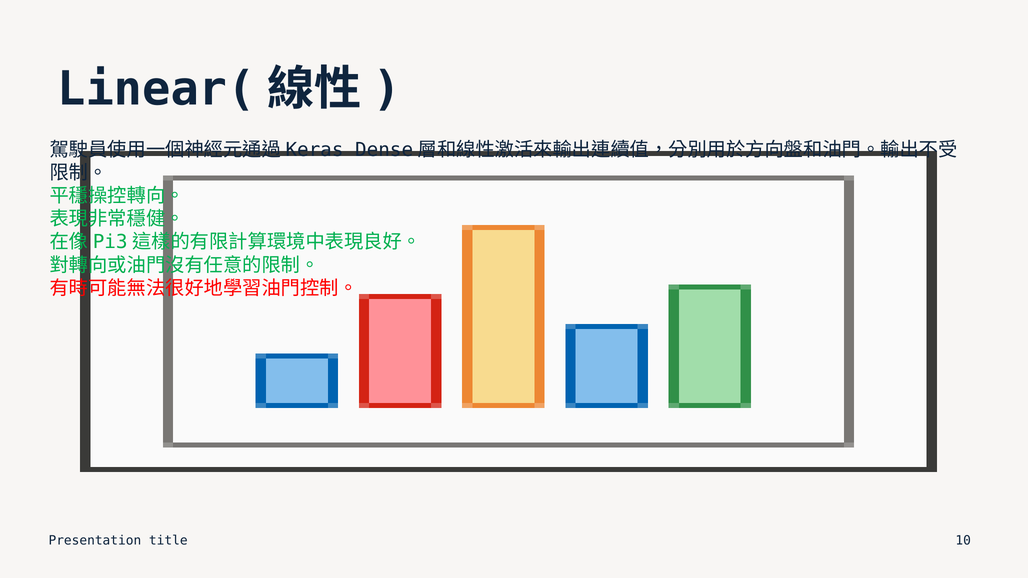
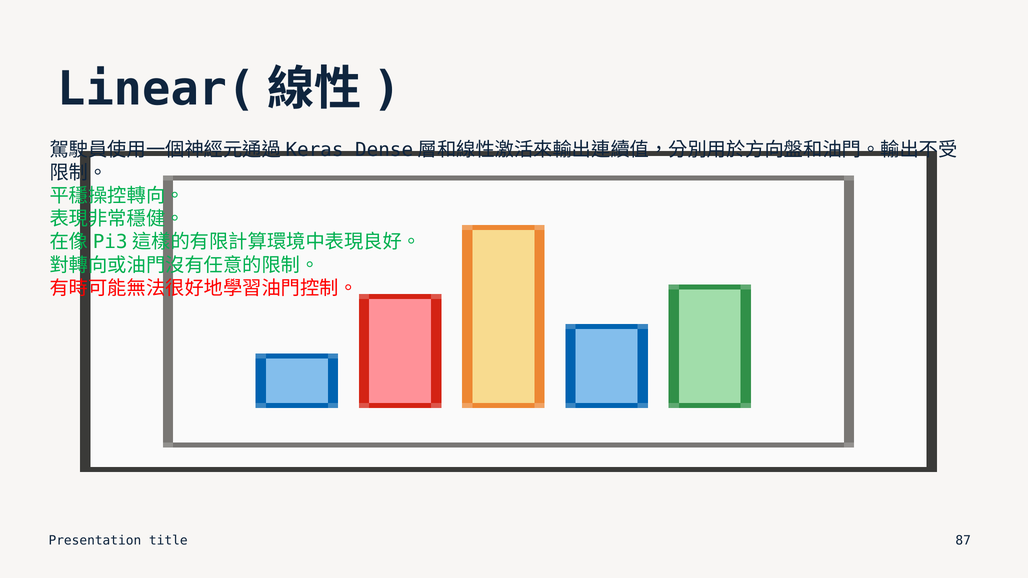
10: 10 -> 87 (963, 541)
